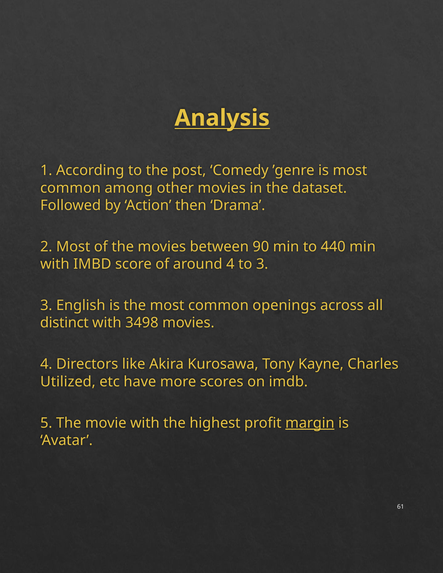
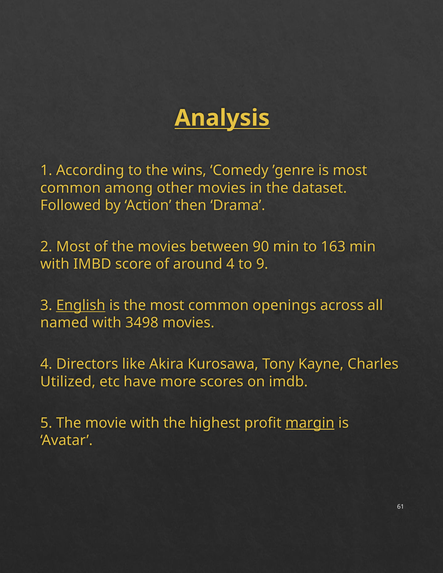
post: post -> wins (189, 171)
440: 440 -> 163 (333, 247)
to 3: 3 -> 9 (262, 264)
English underline: none -> present (81, 306)
distinct: distinct -> named (64, 323)
